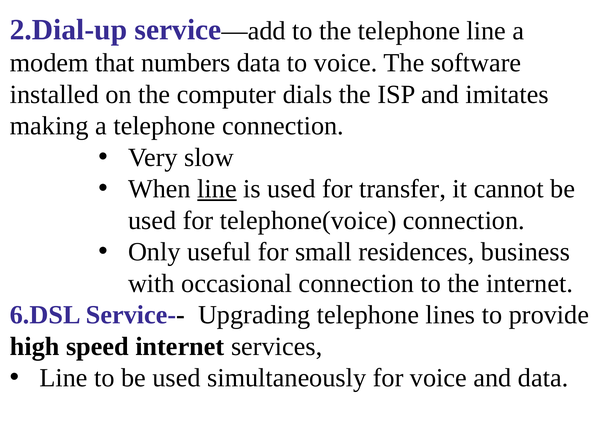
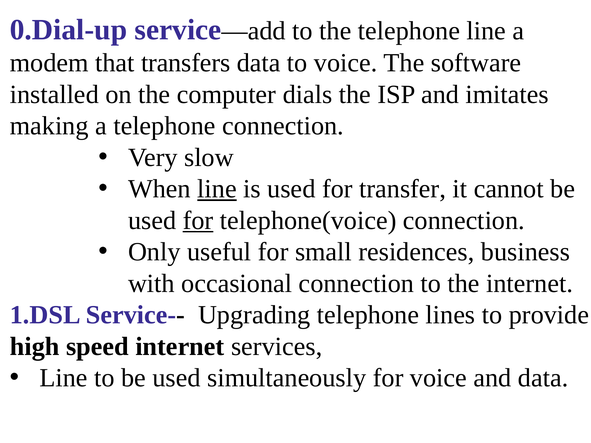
2.Dial-up: 2.Dial-up -> 0.Dial-up (69, 30)
numbers: numbers -> transfers (186, 63)
for underline: none -> present (198, 221)
6.DSL: 6.DSL -> 1.DSL (45, 315)
